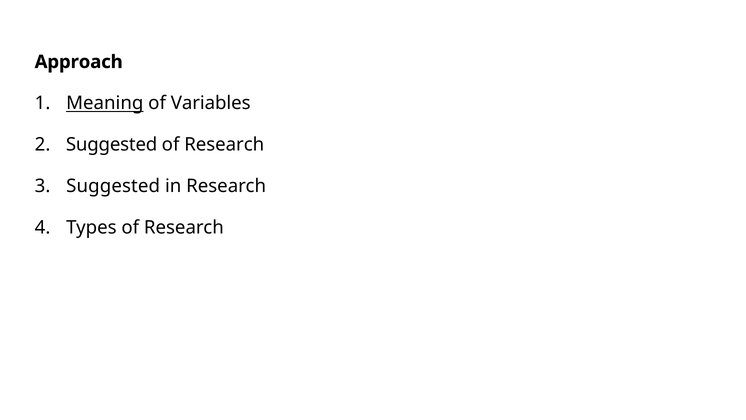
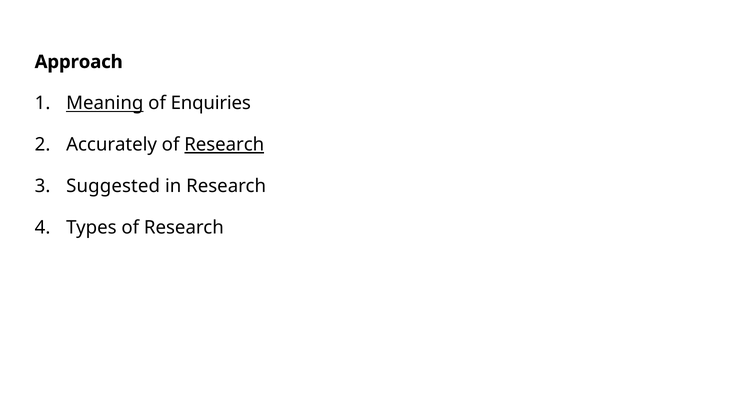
Variables: Variables -> Enquiries (211, 103)
Suggested: Suggested -> Accurately (112, 145)
Research underline: none -> present (224, 145)
